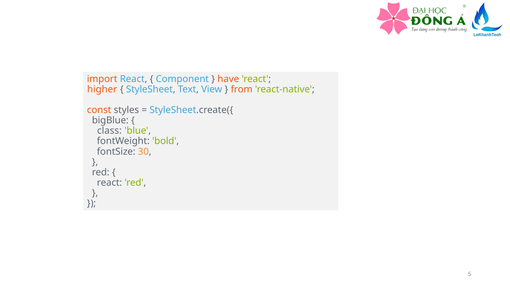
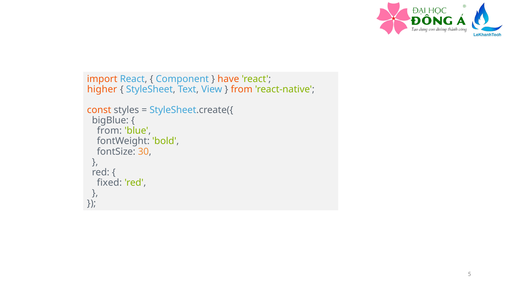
class: class -> from (109, 131)
react: react -> fixed (109, 183)
